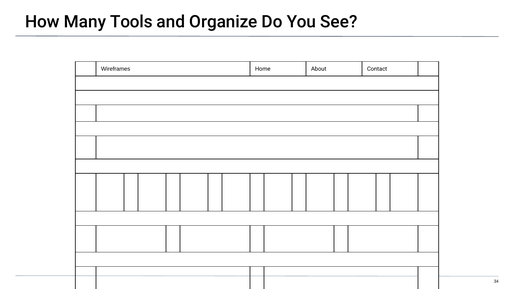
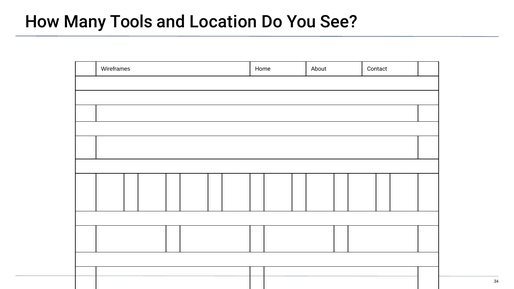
Organize: Organize -> Location (223, 22)
